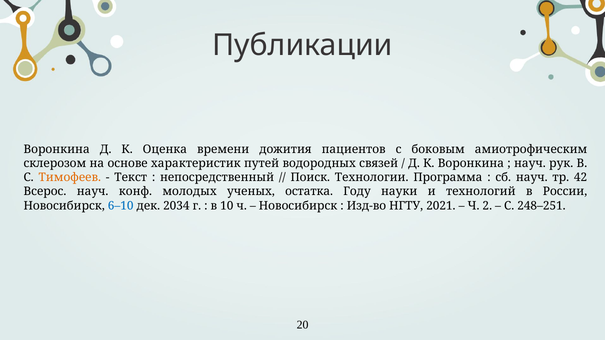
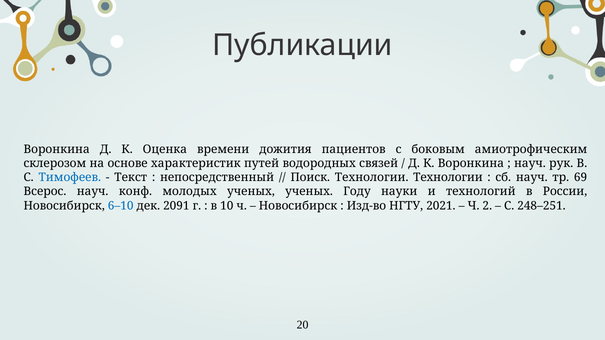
Тимофеев colour: orange -> blue (70, 178)
Технологии Программа: Программа -> Технологии (448, 178)
42: 42 -> 69 (581, 178)
ученых остатка: остатка -> ученых (309, 192)
2034: 2034 -> 2091 (176, 206)
